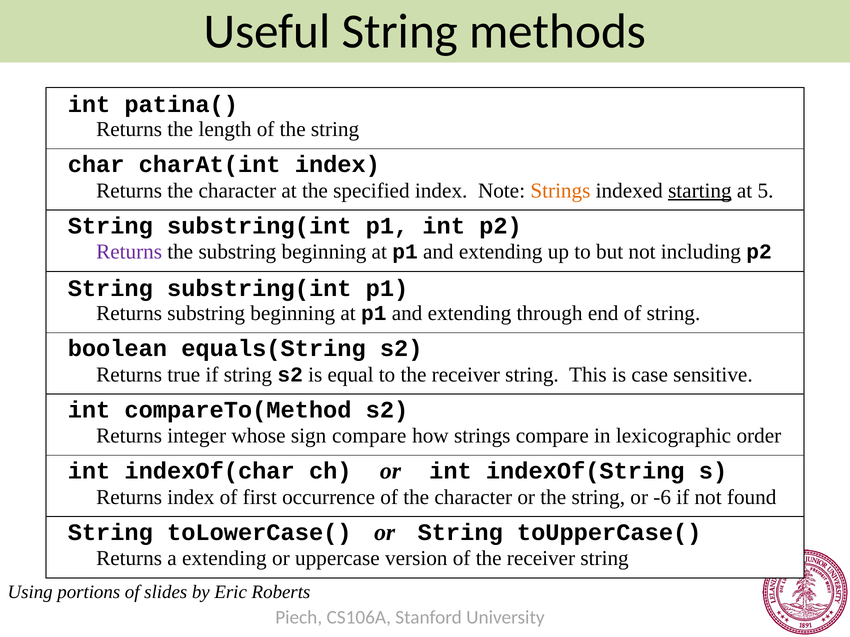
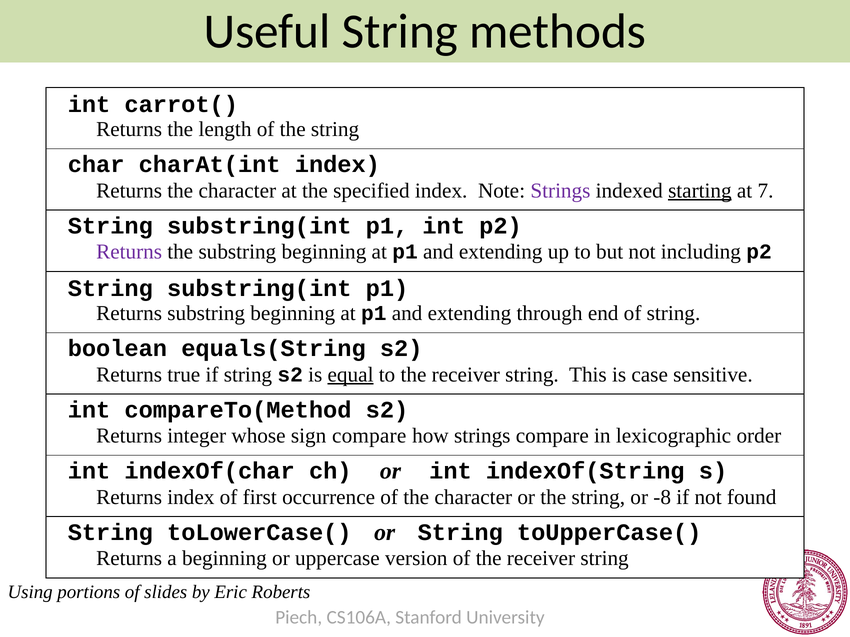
patina(: patina( -> carrot( (181, 105)
Strings colour: orange -> purple (560, 191)
5: 5 -> 7 (766, 191)
equal underline: none -> present (351, 375)
-6: -6 -> -8 (662, 497)
a extending: extending -> beginning (224, 559)
